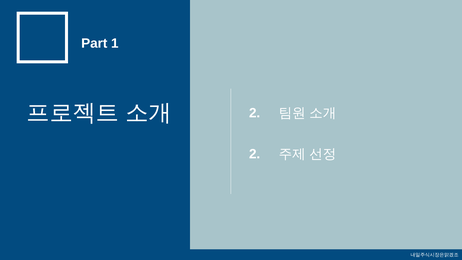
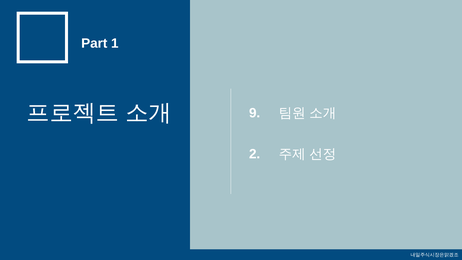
2: 2 -> 9 (255, 113)
